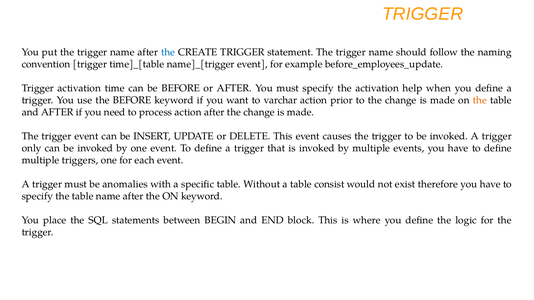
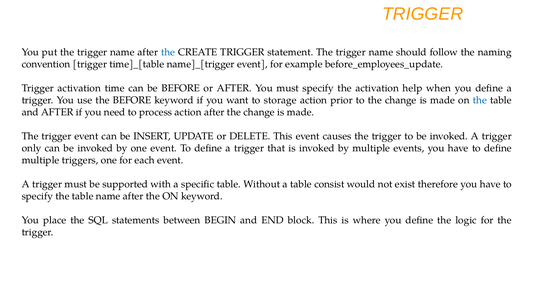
varchar: varchar -> storage (280, 100)
the colour: orange -> blue (480, 100)
anomalies: anomalies -> supported (125, 184)
